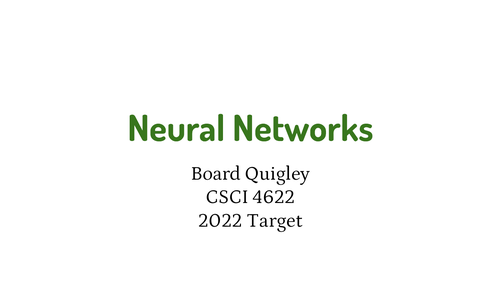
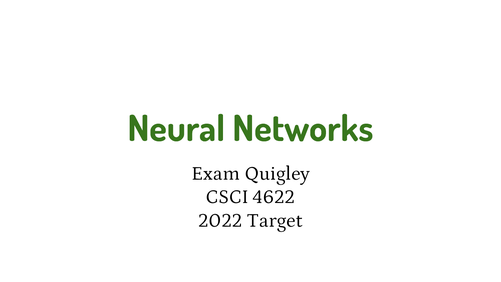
Board: Board -> Exam (216, 173)
